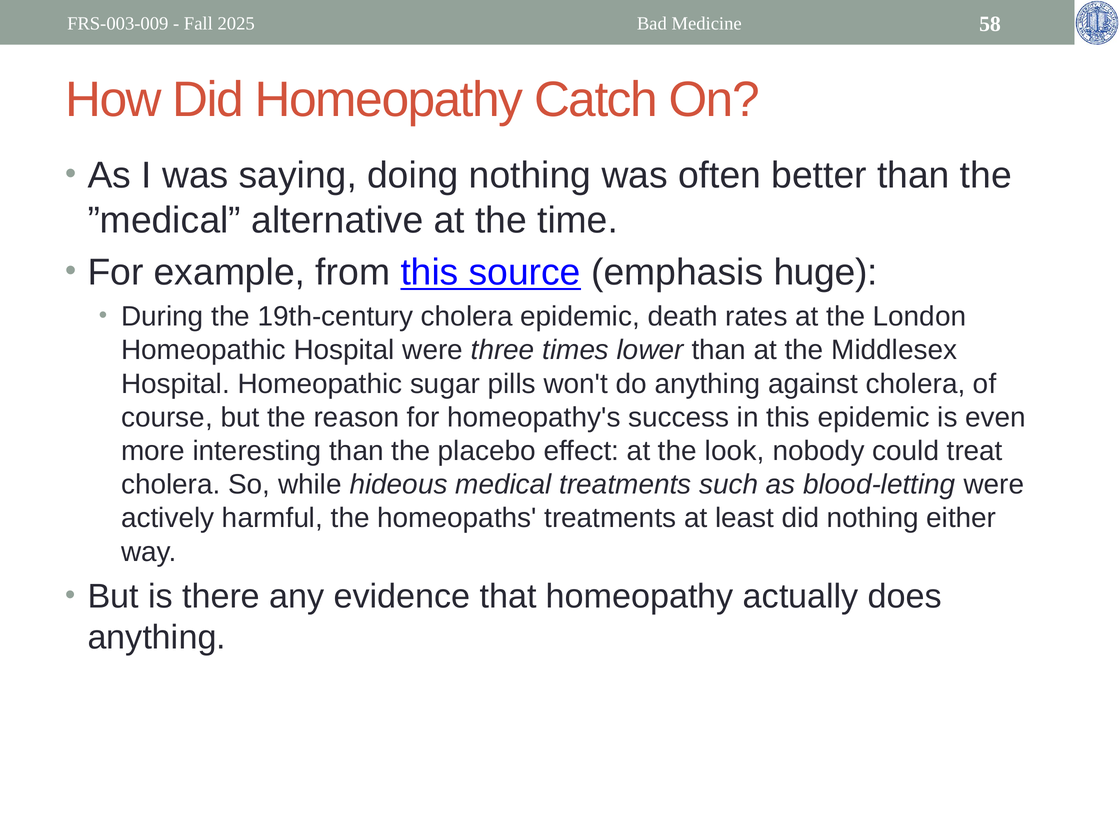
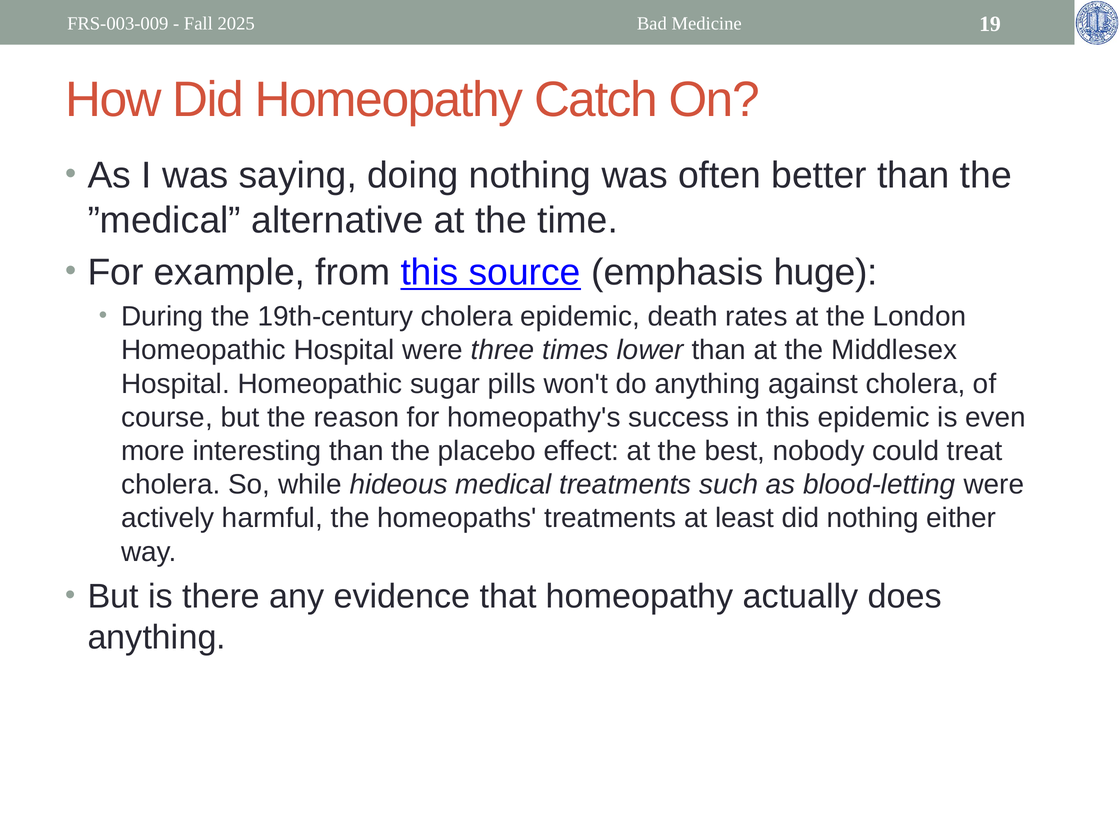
58: 58 -> 19 (990, 24)
look: look -> best (735, 451)
